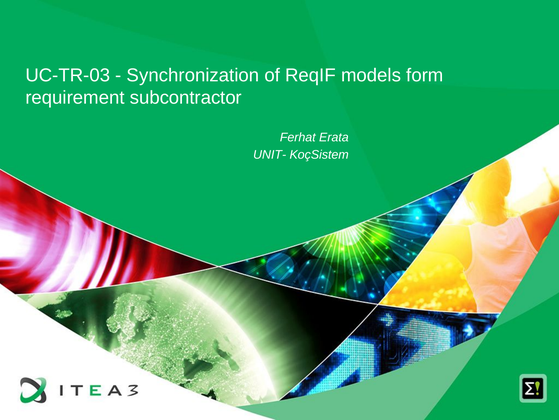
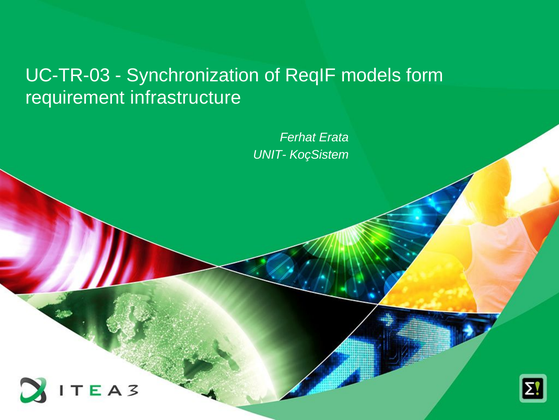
subcontractor: subcontractor -> infrastructure (186, 98)
